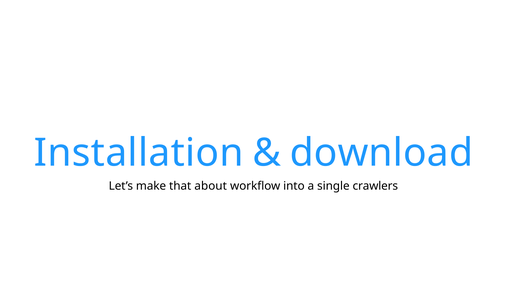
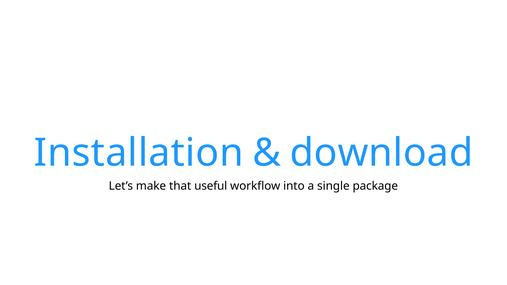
about: about -> useful (211, 186)
crawlers: crawlers -> package (375, 186)
